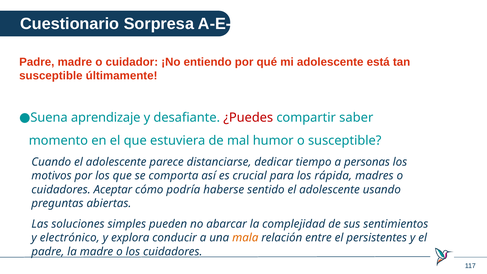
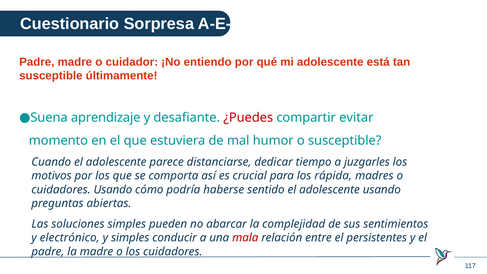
saber: saber -> evitar (356, 118)
personas: personas -> juzgarles (367, 162)
cuidadores Aceptar: Aceptar -> Usando (113, 190)
y explora: explora -> simples (130, 238)
mala colour: orange -> red (245, 238)
